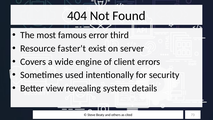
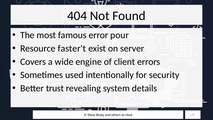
third: third -> pour (120, 35)
view: view -> trust (55, 88)
